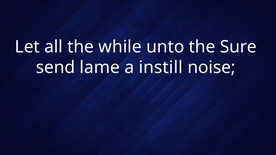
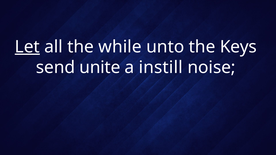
Let underline: none -> present (27, 47)
Sure: Sure -> Keys (238, 47)
lame: lame -> unite (100, 68)
